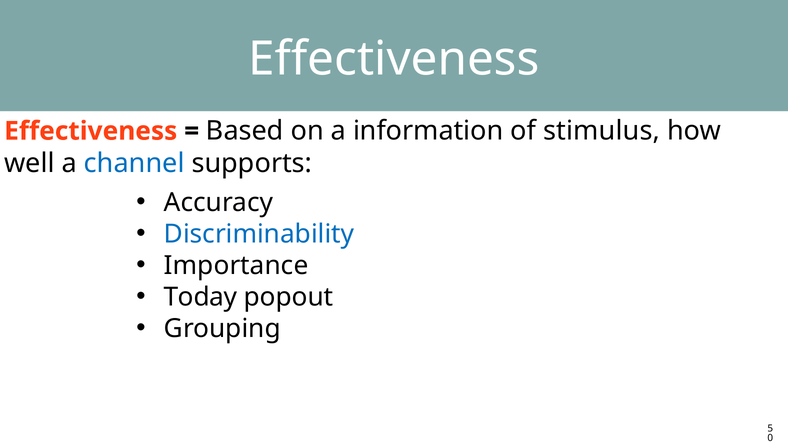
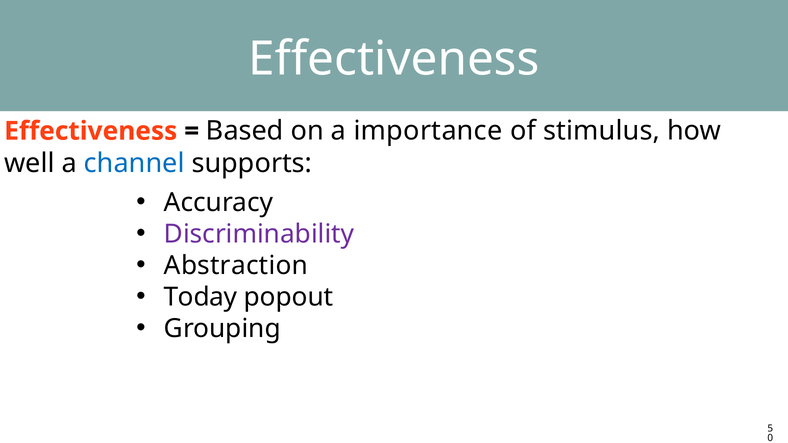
information: information -> importance (428, 131)
Discriminability colour: blue -> purple (259, 234)
Importance: Importance -> Abstraction (236, 266)
